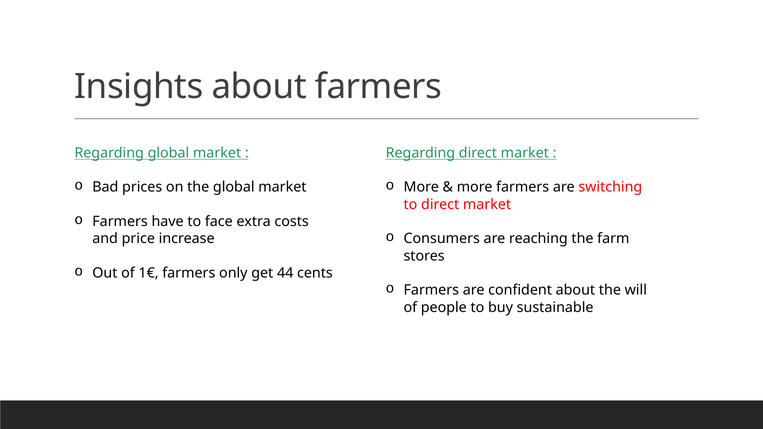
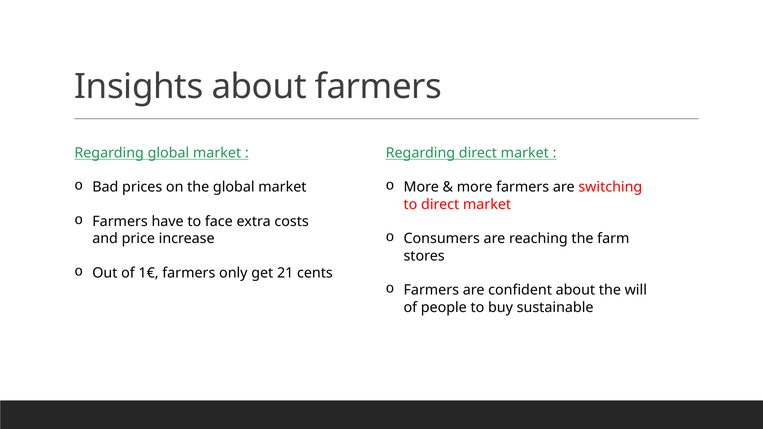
44: 44 -> 21 (285, 273)
